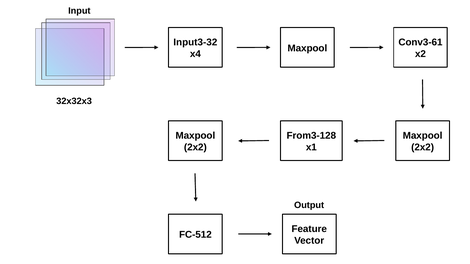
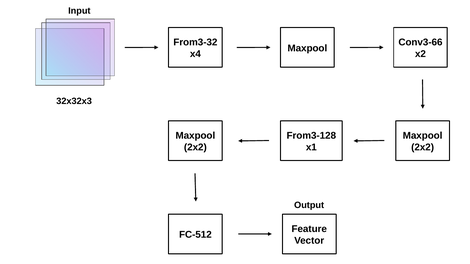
Input3-32: Input3-32 -> From3-32 (195, 42)
Conv3-61: Conv3-61 -> Conv3-66 (420, 42)
